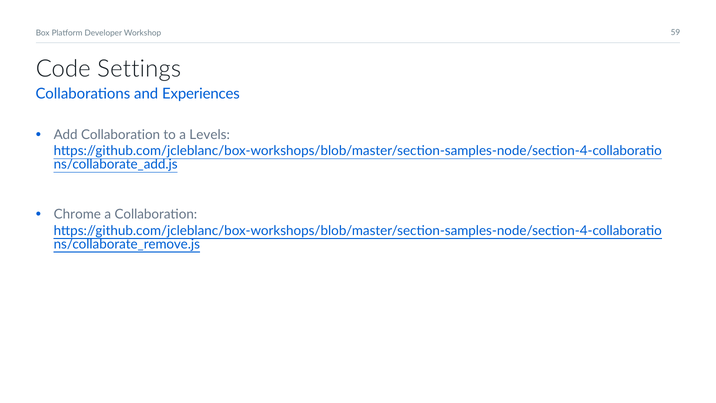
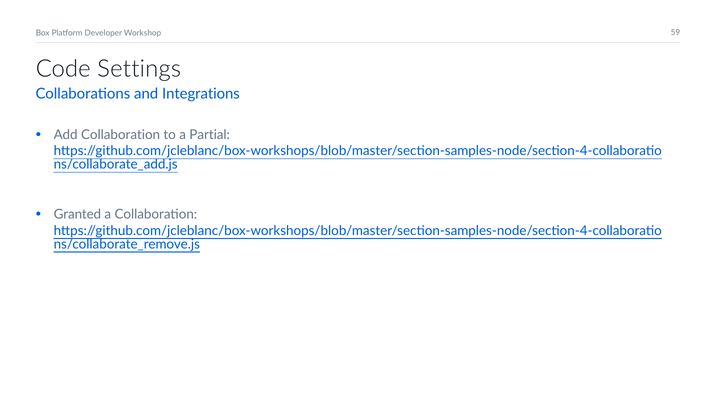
Experiences: Experiences -> Integrations (201, 94)
Levels: Levels -> Partial (210, 135)
Chrome: Chrome -> Granted (77, 214)
